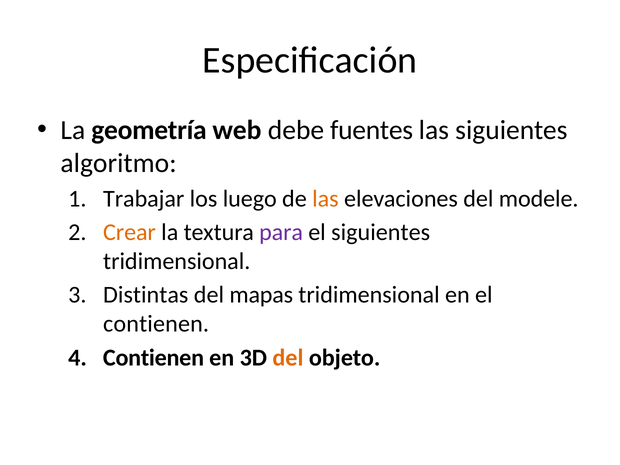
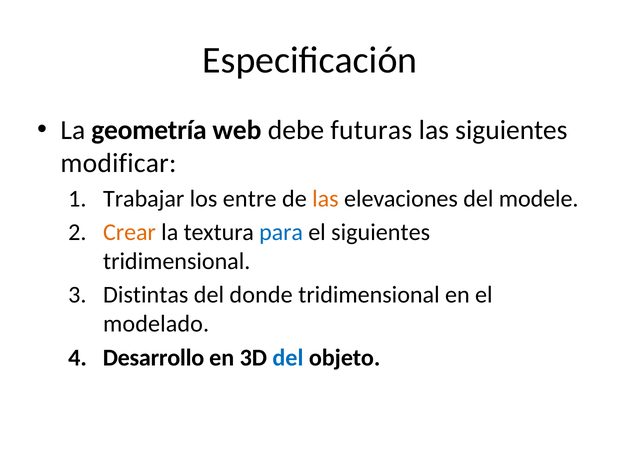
fuentes: fuentes -> futuras (371, 130)
algoritmo: algoritmo -> modificar (118, 163)
luego: luego -> entre (250, 199)
para colour: purple -> blue (281, 232)
mapas: mapas -> donde (261, 295)
contienen: contienen -> modelado (156, 324)
Contienen: Contienen -> Desarrollo (154, 358)
del colour: orange -> blue (288, 358)
